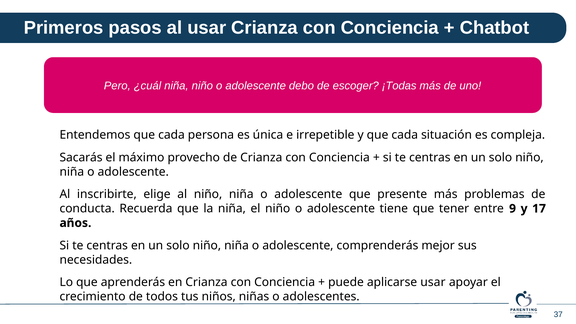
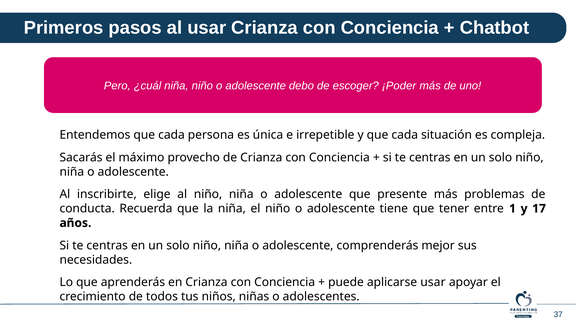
¡Todas: ¡Todas -> ¡Poder (399, 86)
9: 9 -> 1 (513, 209)
